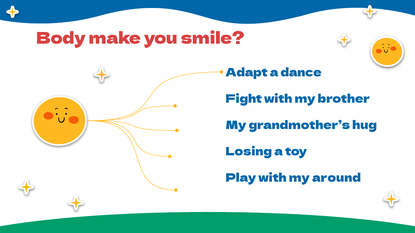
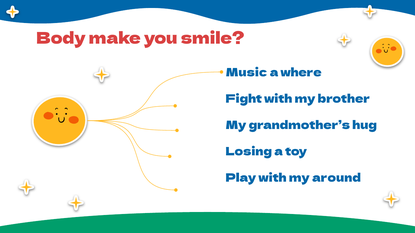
Adapt: Adapt -> Music (246, 73)
dance: dance -> where (301, 73)
